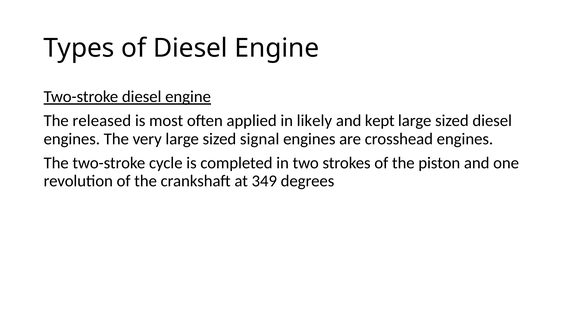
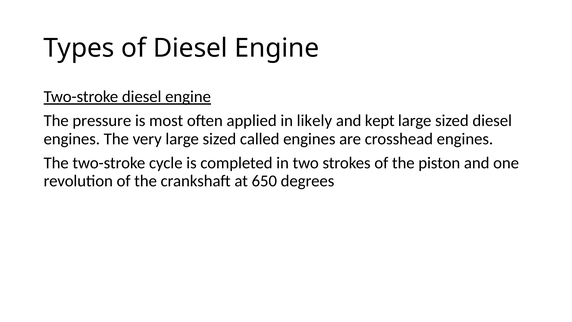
released: released -> pressure (102, 121)
signal: signal -> called (260, 139)
349: 349 -> 650 (264, 181)
